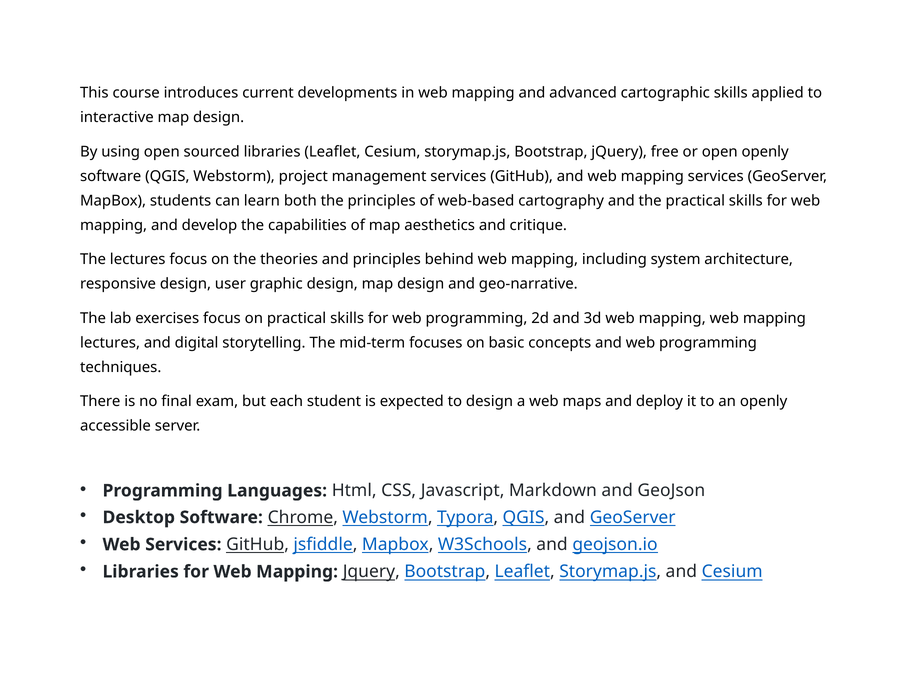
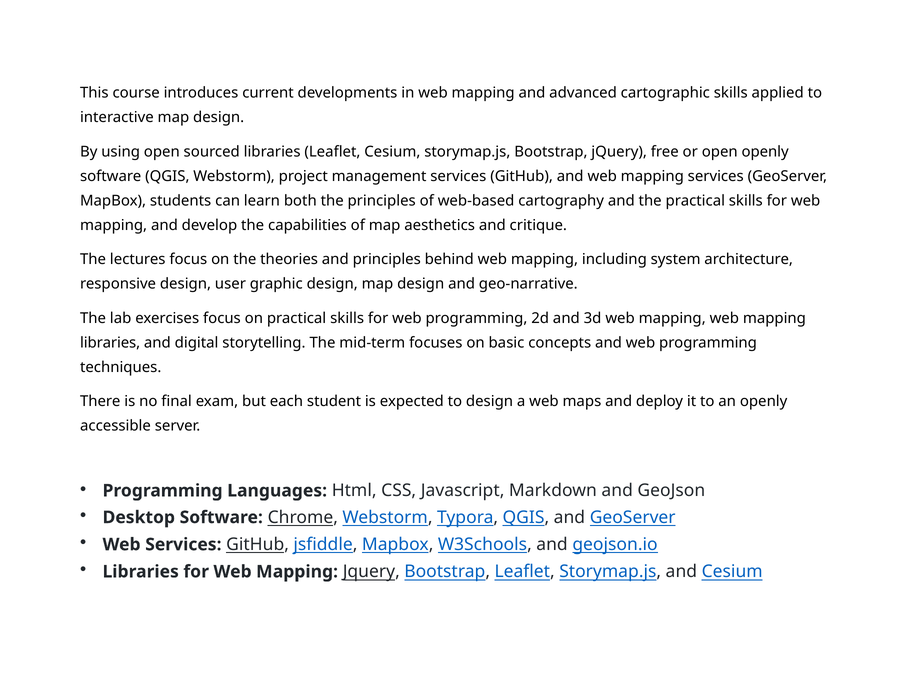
lectures: lectures -> libraries (110, 343)
